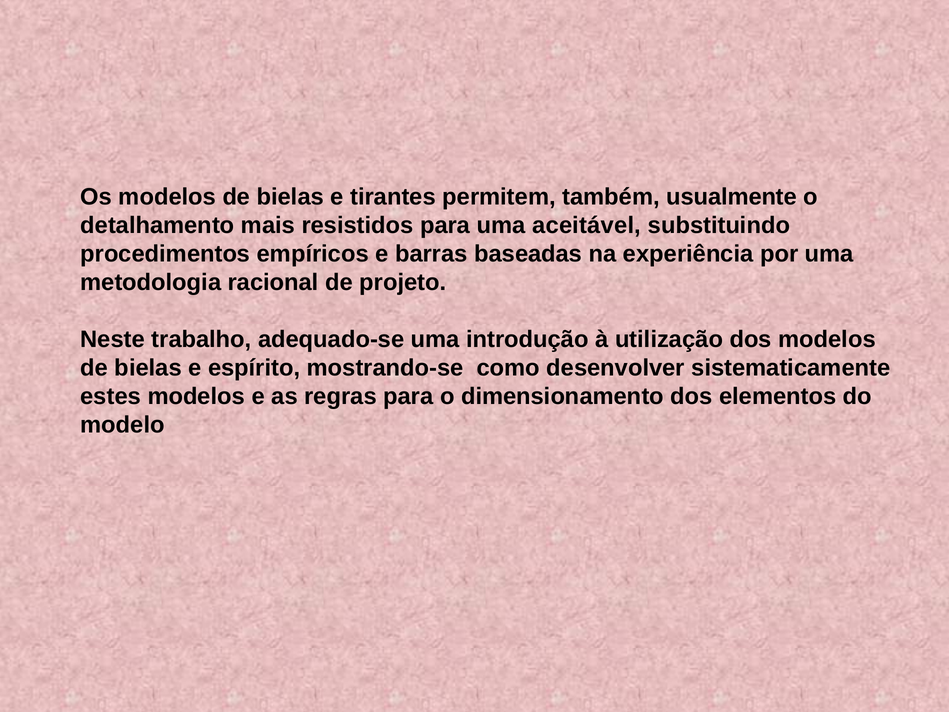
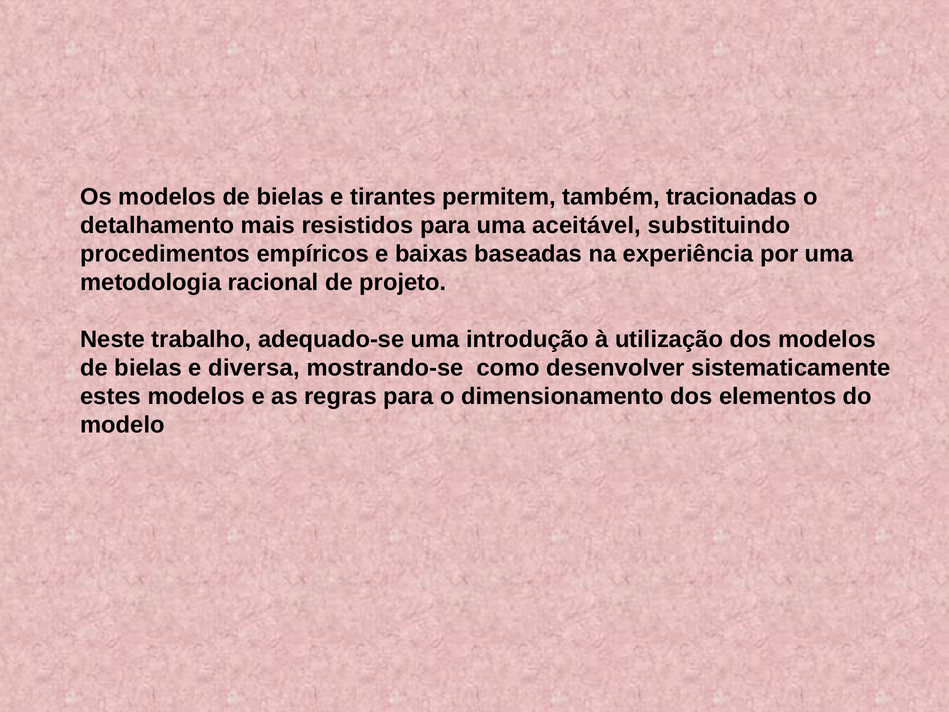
usualmente: usualmente -> tracionadas (732, 197)
barras: barras -> baixas (431, 254)
espírito: espírito -> diversa (254, 368)
